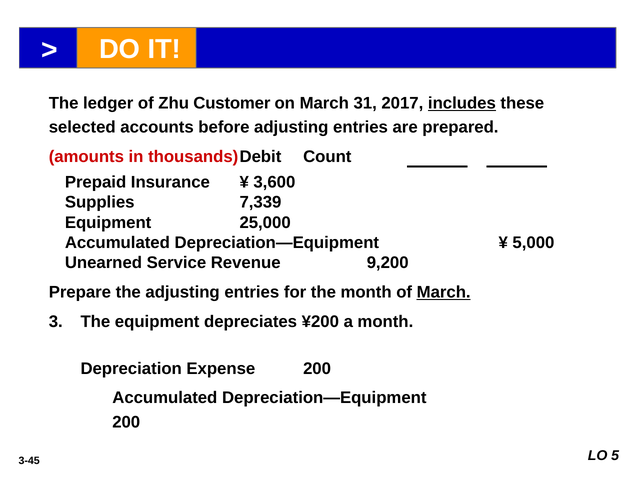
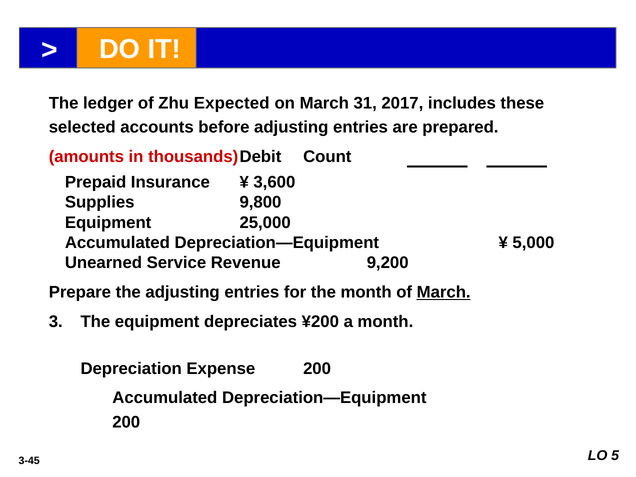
Customer: Customer -> Expected (232, 103)
includes underline: present -> none (462, 103)
7,339: 7,339 -> 9,800 (260, 202)
